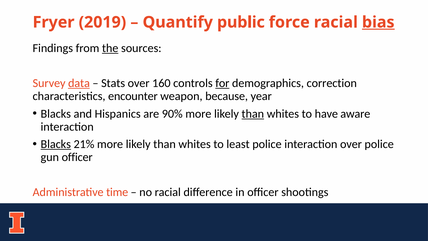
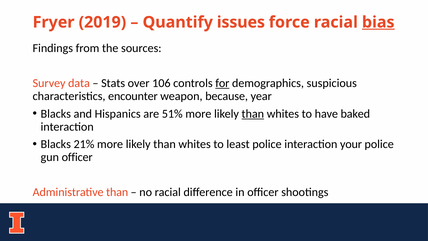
public: public -> issues (241, 22)
the underline: present -> none (110, 48)
data underline: present -> none (79, 83)
160: 160 -> 106 (161, 83)
correction: correction -> suspicious (332, 83)
90%: 90% -> 51% (172, 114)
aware: aware -> baked (355, 114)
Blacks underline: present -> none (56, 144)
interaction over: over -> your (351, 144)
Administrative time: time -> than (117, 192)
